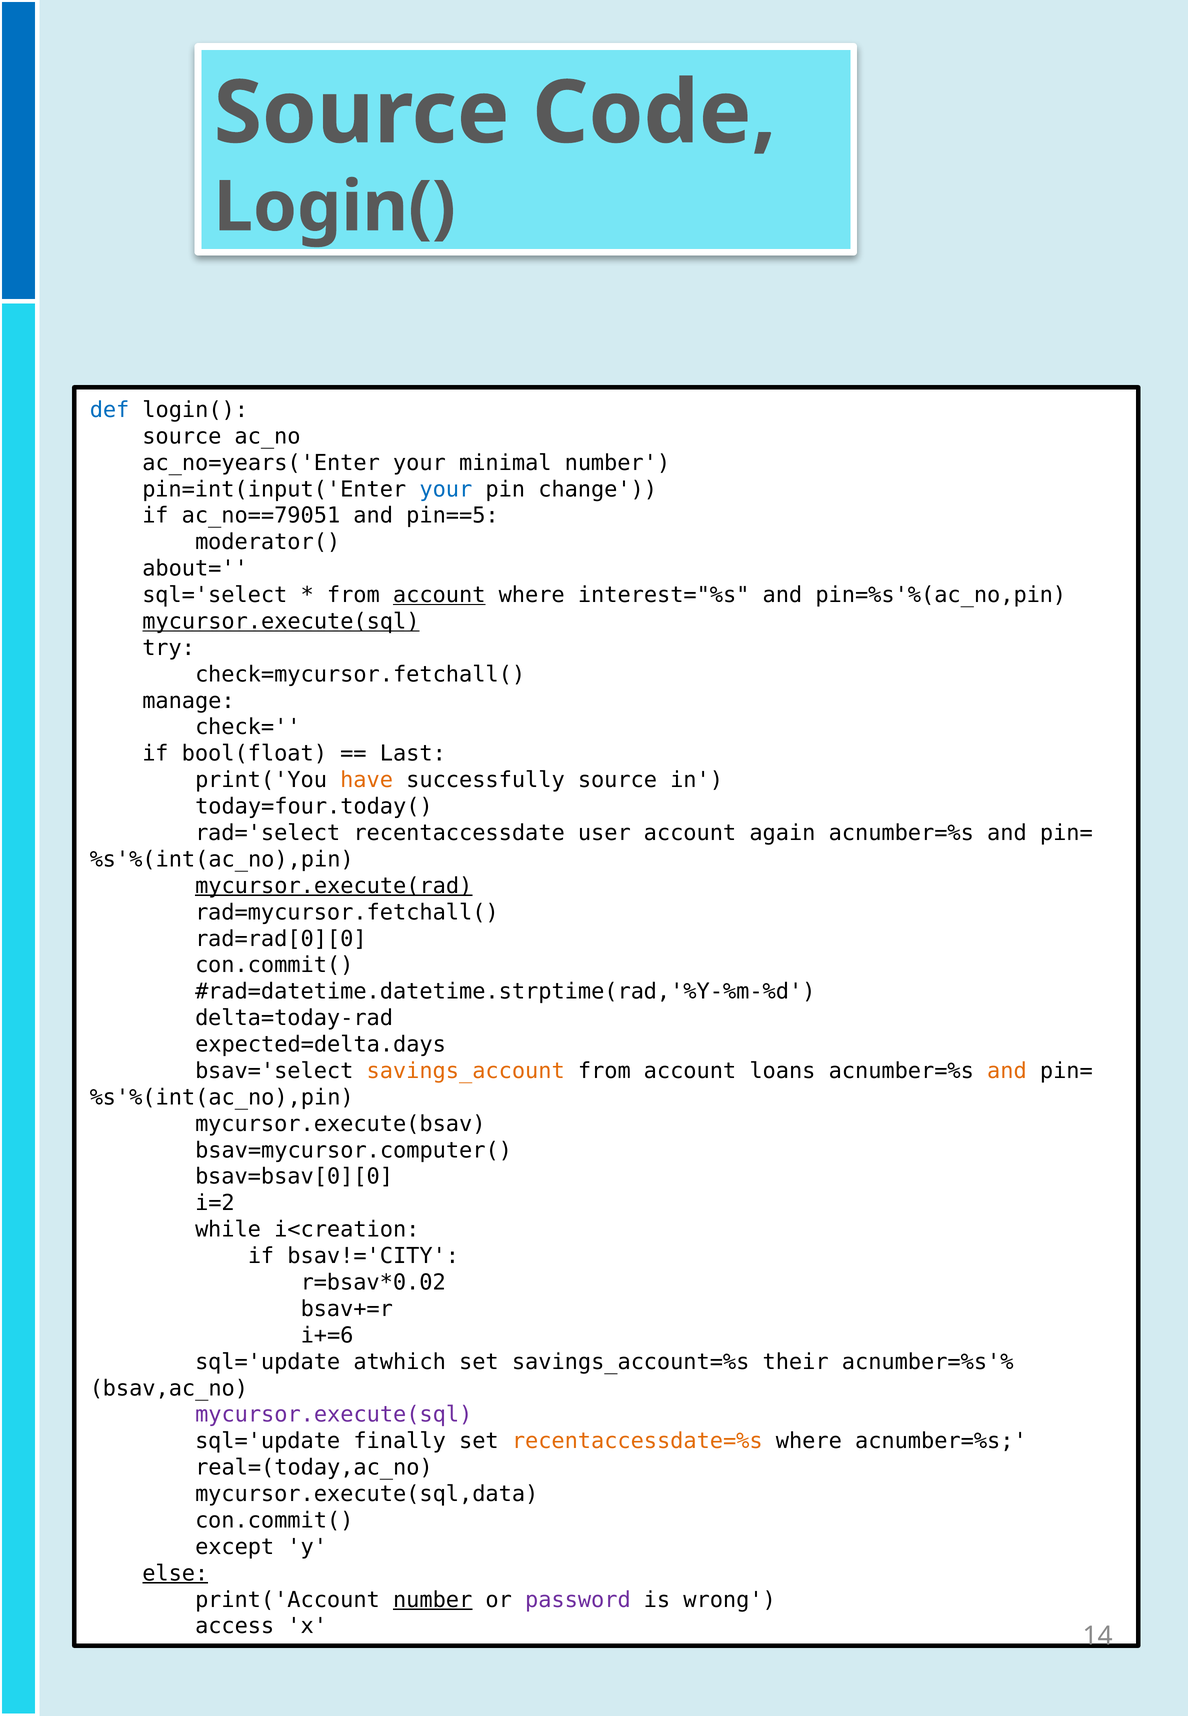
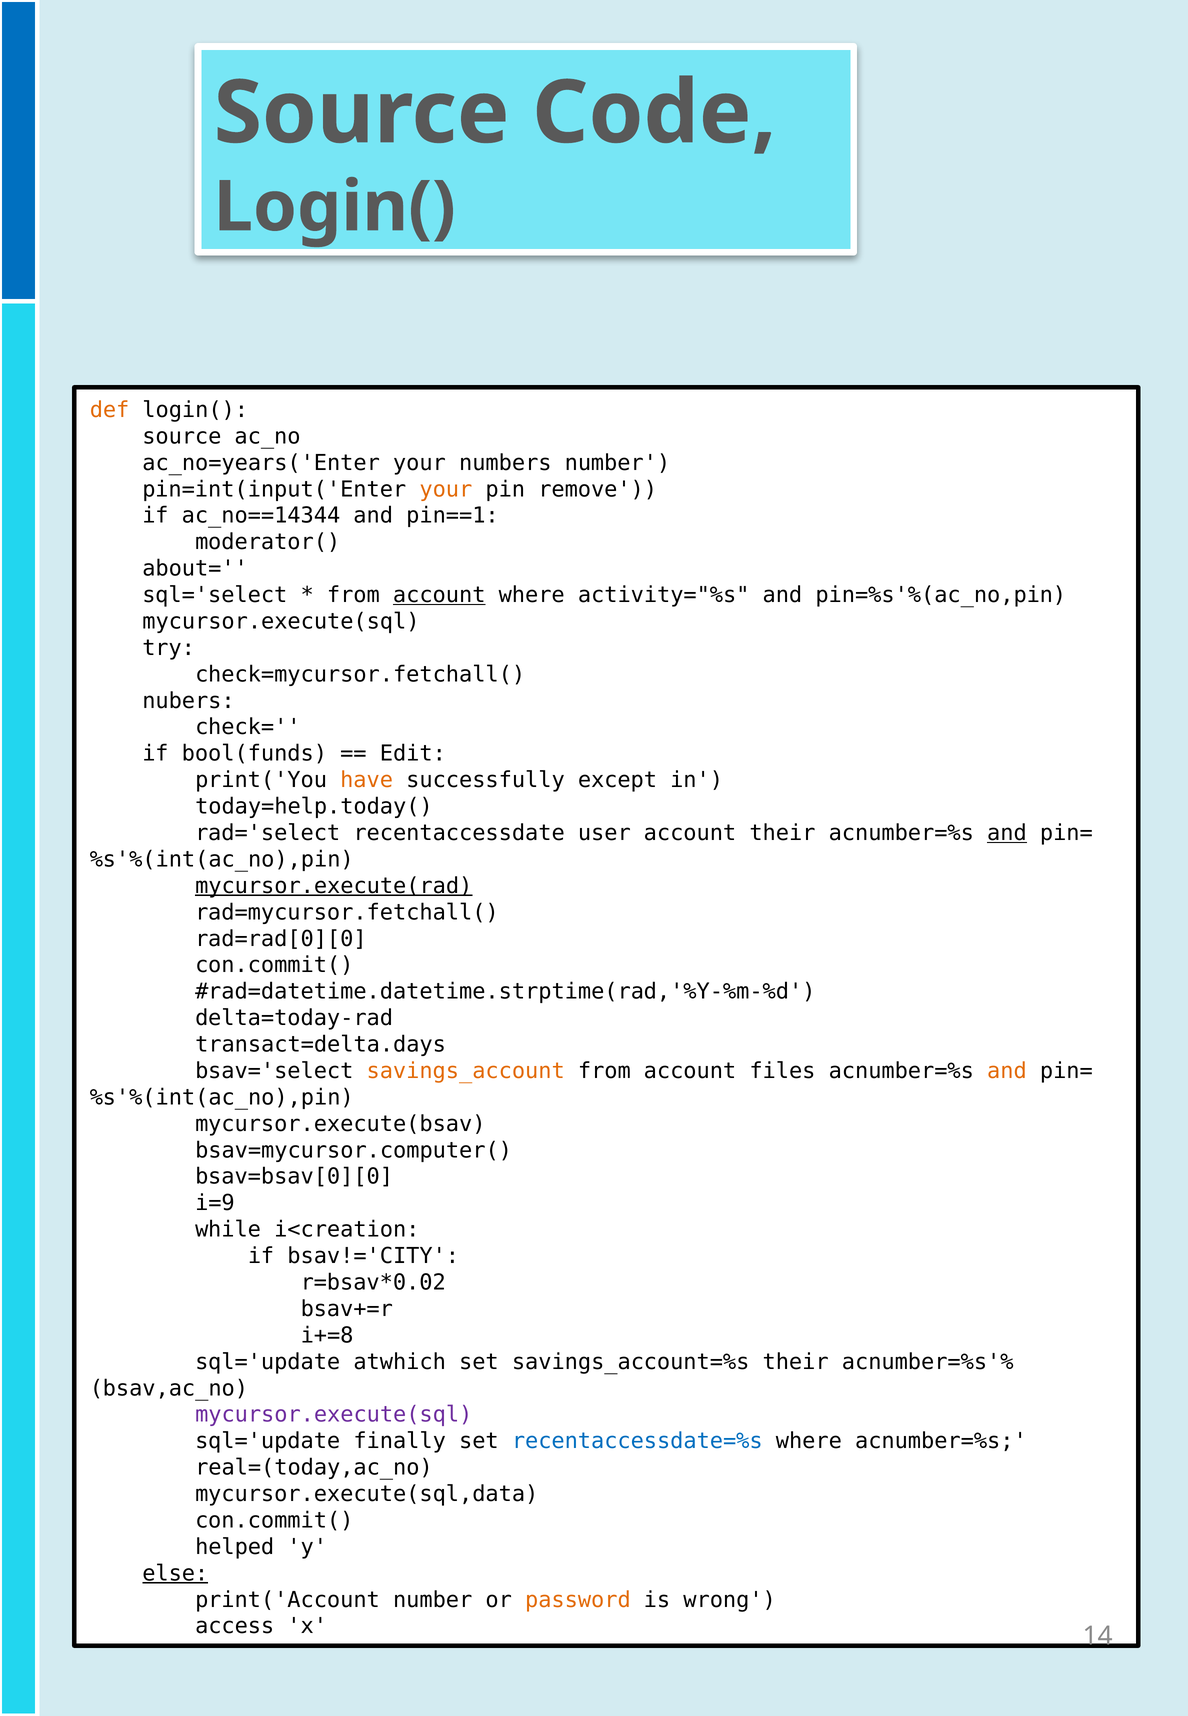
def colour: blue -> orange (110, 410)
minimal: minimal -> numbers (505, 463)
your colour: blue -> orange (446, 489)
change: change -> remove (598, 489)
ac_no==79051: ac_no==79051 -> ac_no==14344 (261, 516)
pin==5: pin==5 -> pin==1 (452, 516)
interest="%s: interest="%s -> activity="%s (664, 595)
mycursor.execute(sql underline: present -> none (281, 621)
manage: manage -> nubers (188, 701)
bool(float: bool(float -> bool(funds (254, 754)
Last: Last -> Edit (413, 754)
successfully source: source -> except (617, 780)
today=four.today(: today=four.today( -> today=help.today( (314, 807)
account again: again -> their (782, 833)
and underline: none -> present (1007, 833)
expected=delta.days: expected=delta.days -> transact=delta.days (321, 1045)
loans: loans -> files (782, 1071)
i=2: i=2 -> i=9 (215, 1203)
i+=6: i+=6 -> i+=8 (327, 1335)
recentaccessdate=%s colour: orange -> blue (637, 1441)
except: except -> helped (235, 1547)
number underline: present -> none (433, 1600)
password colour: purple -> orange (578, 1600)
